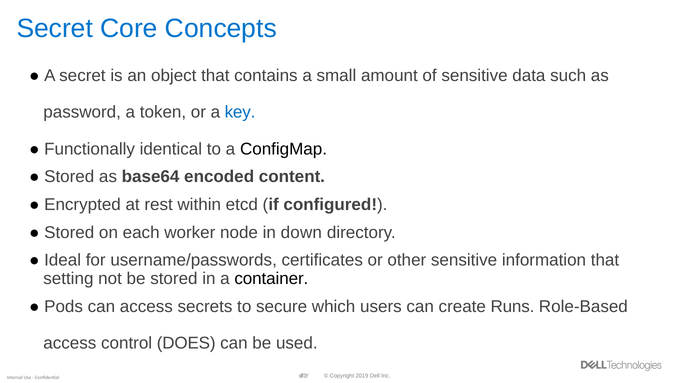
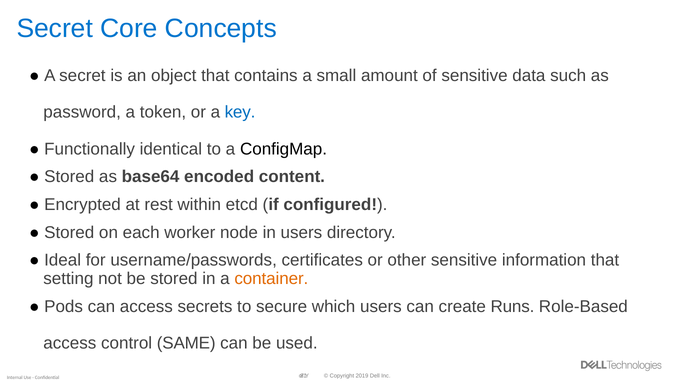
in down: down -> users (301, 233)
container colour: black -> orange (271, 279)
DOES: DOES -> SAME (186, 343)
